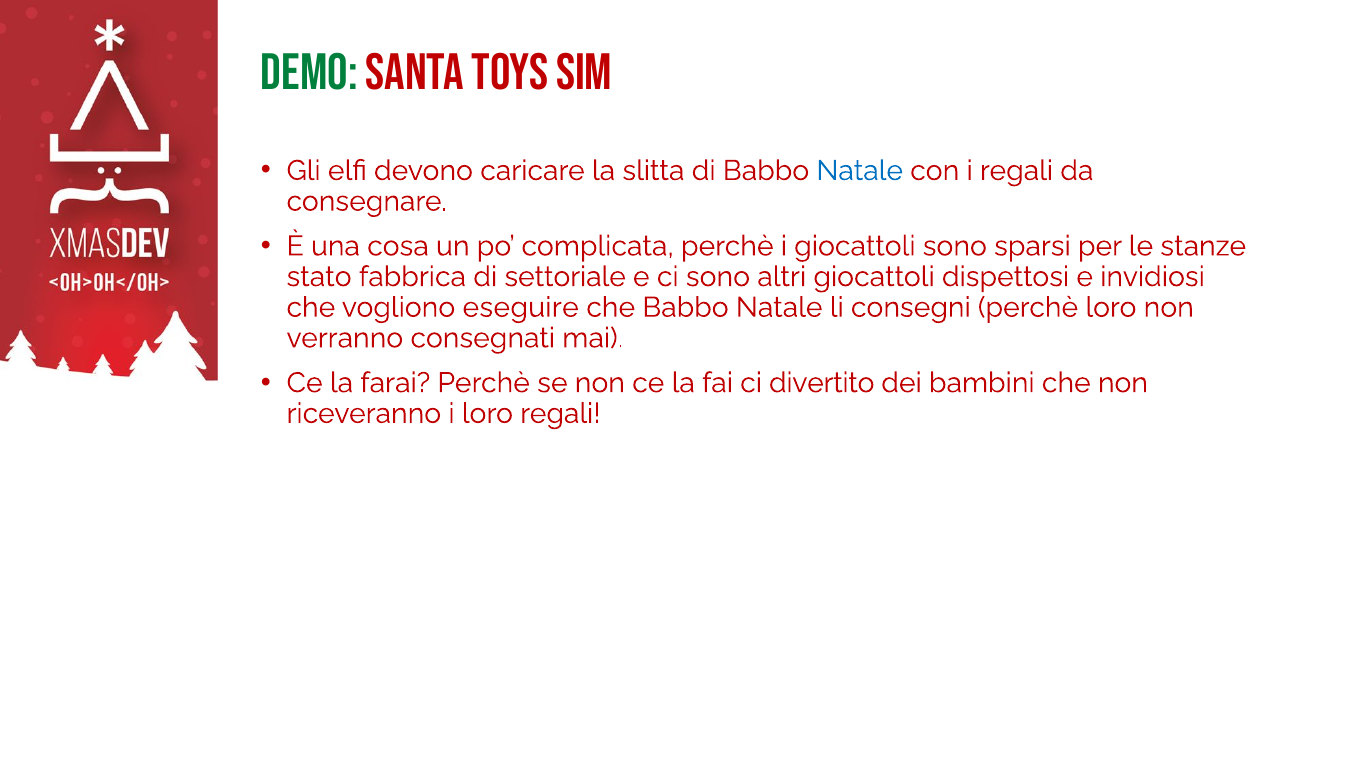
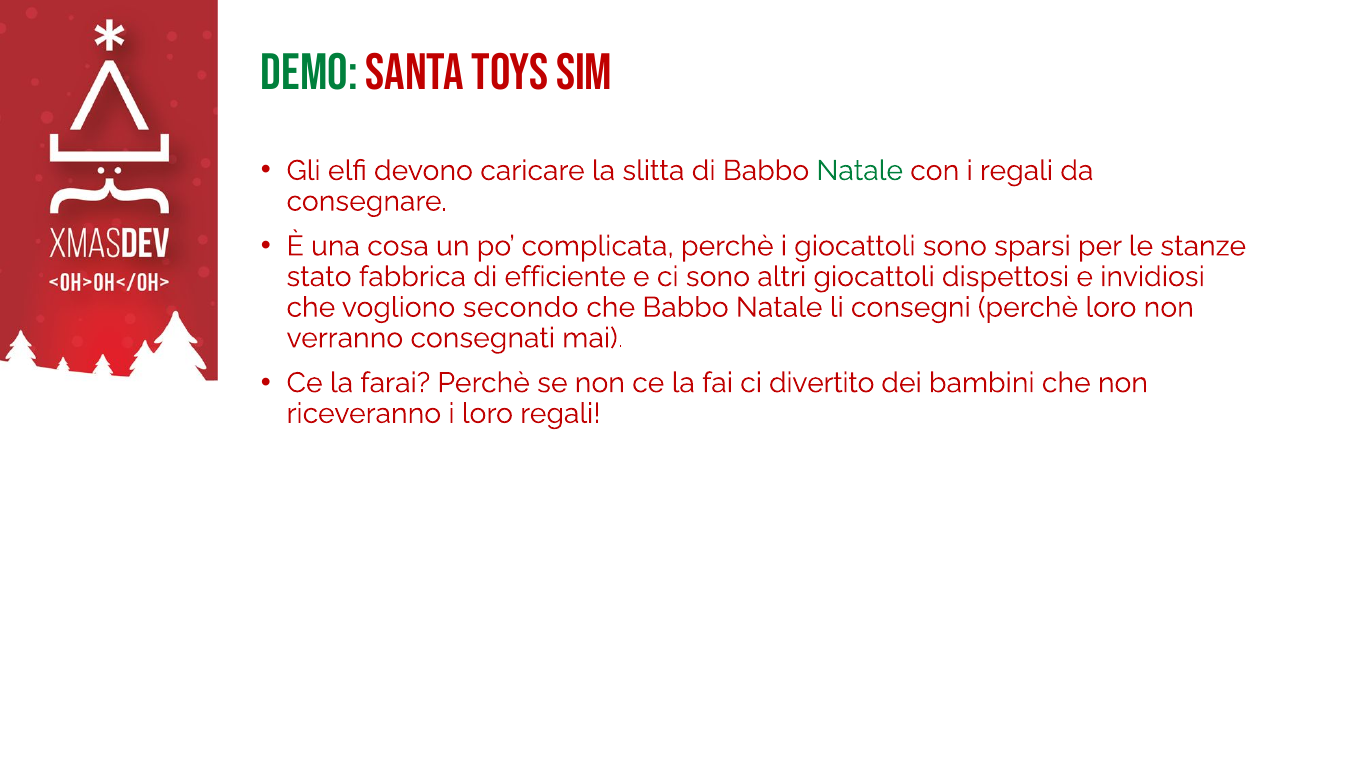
Natale colour: blue -> green (860, 171)
settoriale: settoriale -> efficiente (565, 277)
eseguire: eseguire -> secondo (521, 307)
